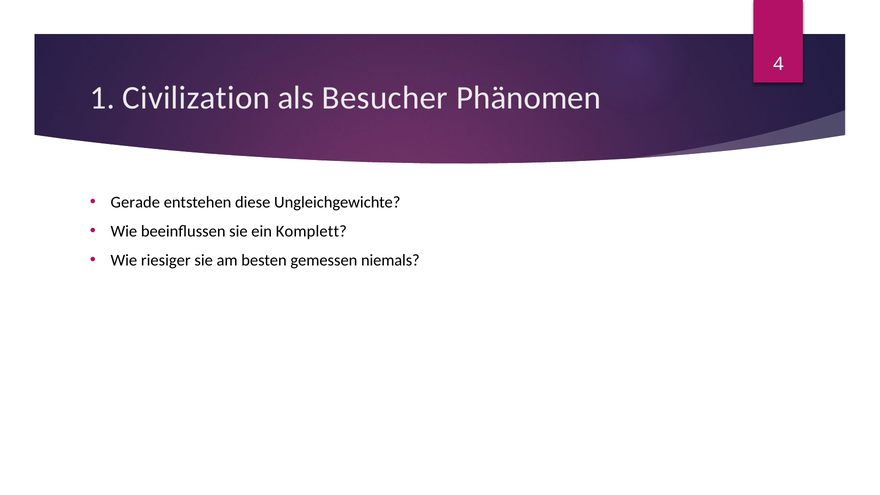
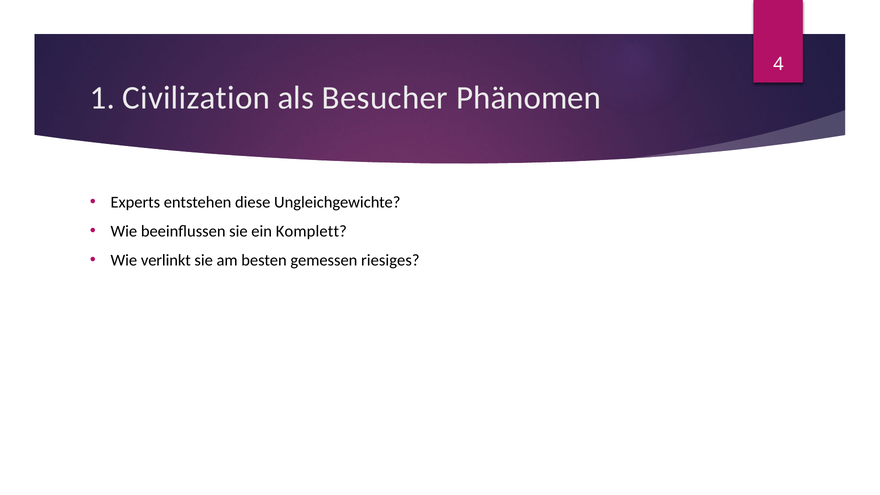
Gerade: Gerade -> Experts (135, 202)
riesiger: riesiger -> verlinkt (166, 260)
niemals: niemals -> riesiges (390, 260)
